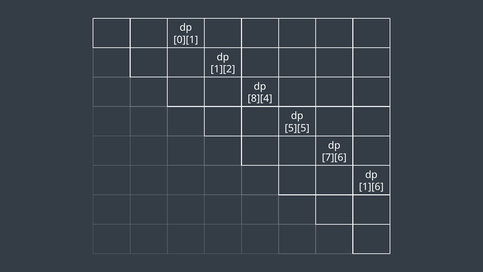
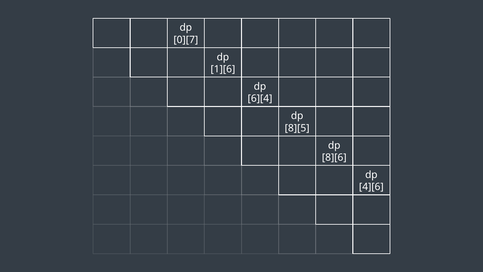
0][1: 0][1 -> 0][7 (186, 40)
1][2: 1][2 -> 1][6 (223, 69)
8][4: 8][4 -> 6][4 (260, 98)
5][5: 5][5 -> 8][5 (297, 128)
7][6: 7][6 -> 8][6 (334, 157)
1][6: 1][6 -> 4][6 (371, 187)
